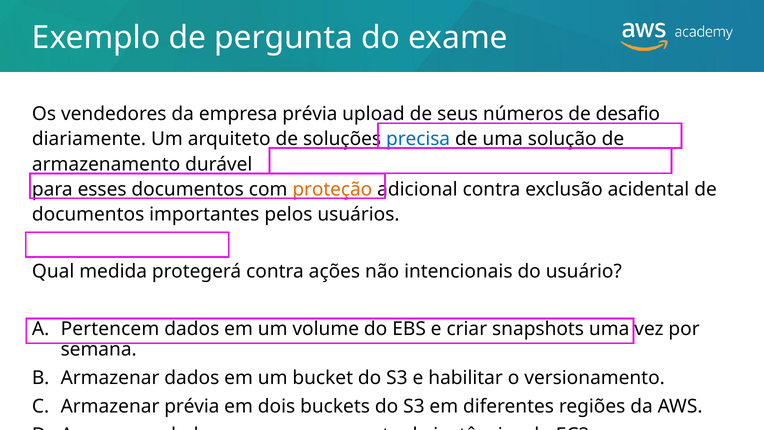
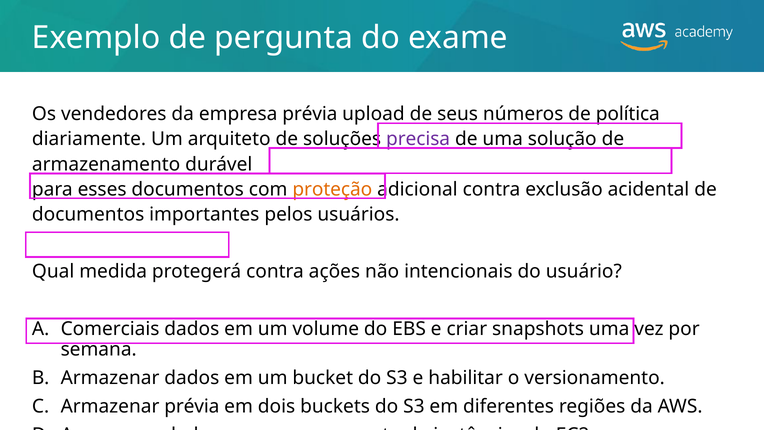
desafio: desafio -> política (628, 114)
precisa colour: blue -> purple (418, 139)
Pertencem: Pertencem -> Comerciais (110, 329)
